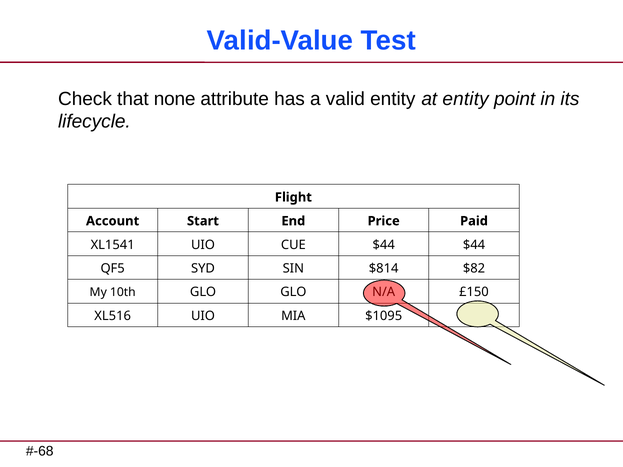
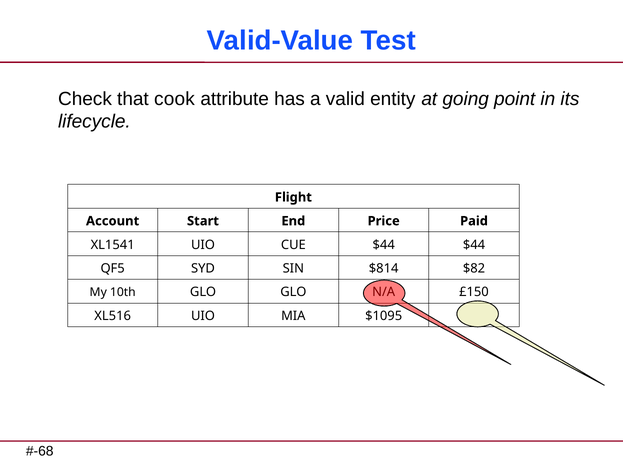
none: none -> cook (174, 99)
at entity: entity -> going (466, 99)
